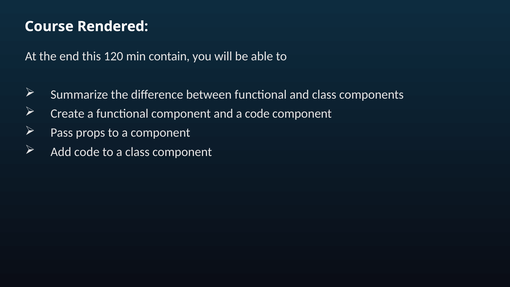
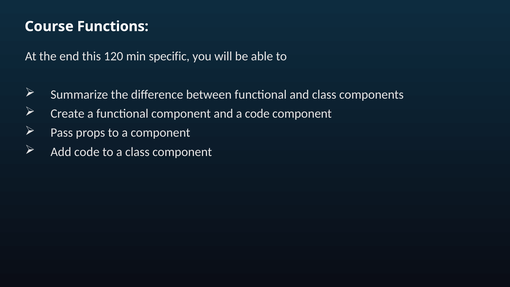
Rendered: Rendered -> Functions (113, 26)
contain: contain -> specific (169, 56)
